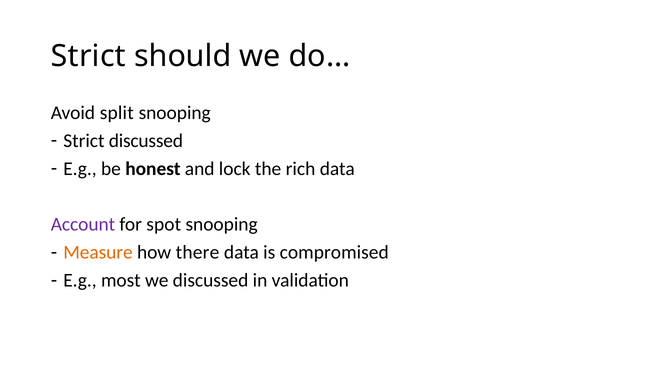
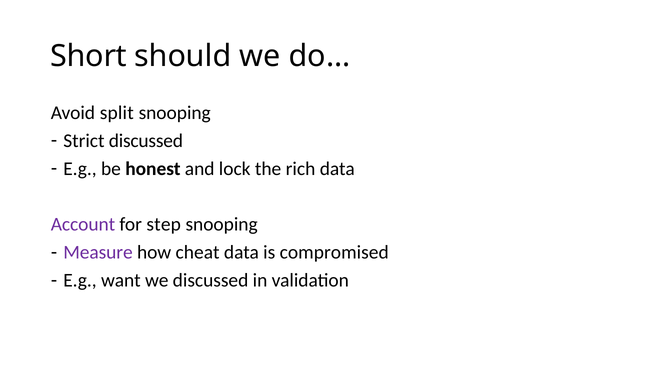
Strict: Strict -> Short (89, 56)
spot: spot -> step (164, 224)
Measure colour: orange -> purple (98, 252)
there: there -> cheat (198, 252)
most: most -> want (121, 280)
